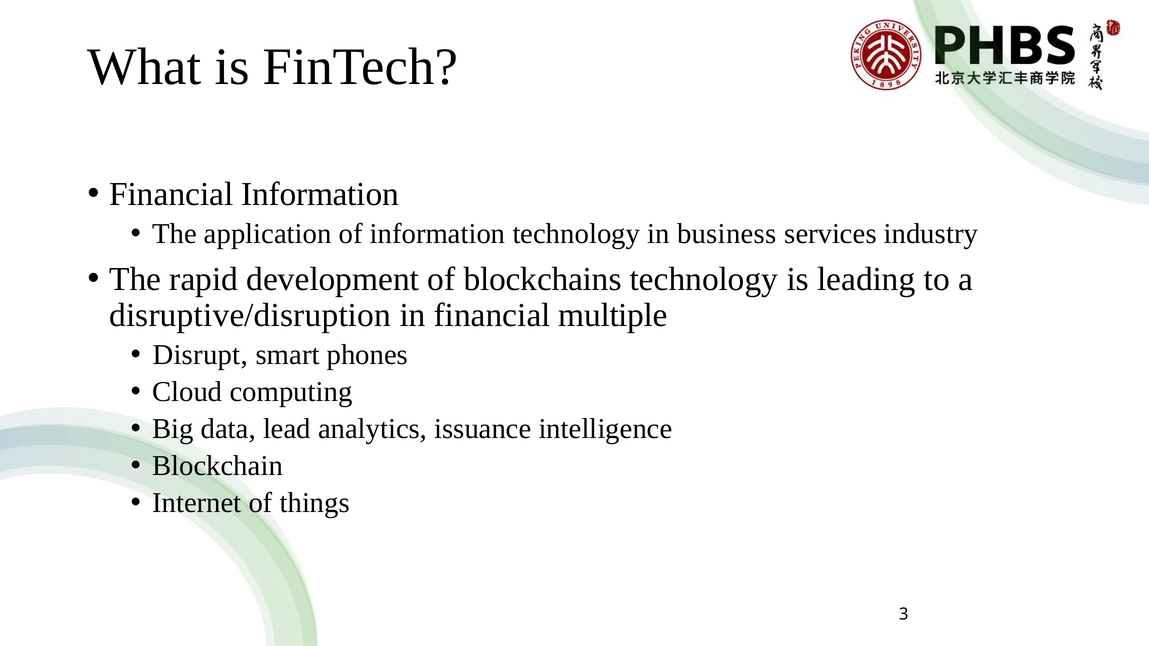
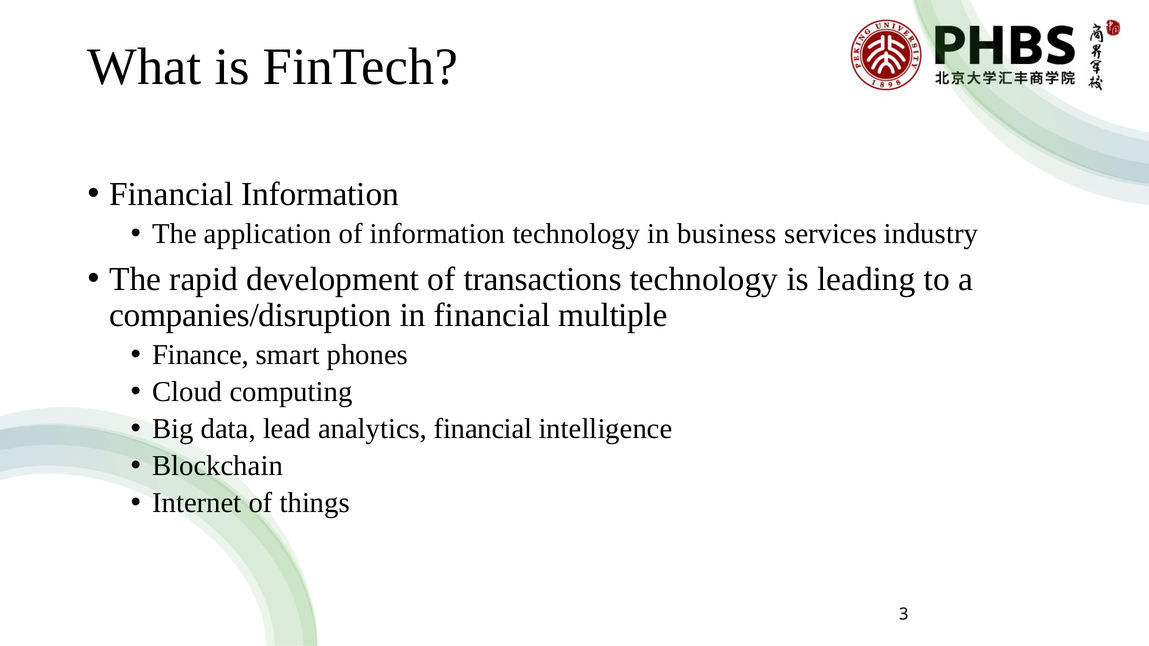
blockchains: blockchains -> transactions (543, 279)
disruptive/disruption: disruptive/disruption -> companies/disruption (250, 315)
Disrupt: Disrupt -> Finance (200, 355)
analytics issuance: issuance -> financial (483, 429)
